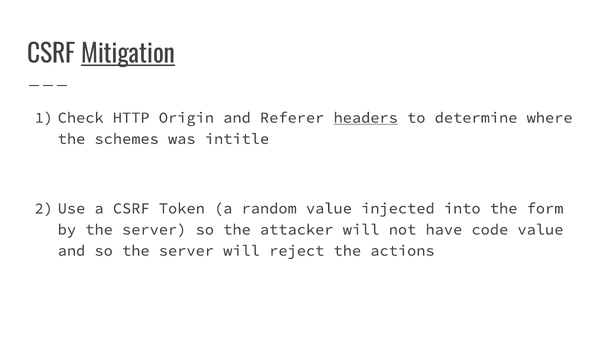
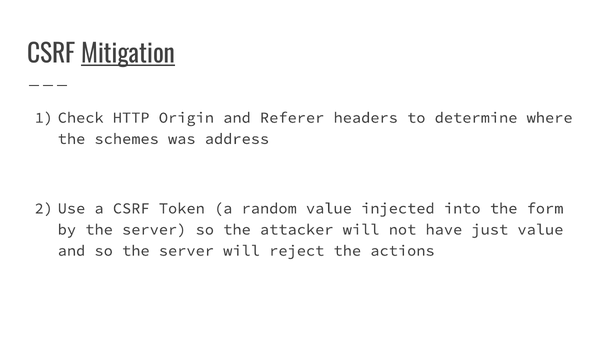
headers underline: present -> none (366, 118)
intitle: intitle -> address (237, 139)
code: code -> just (490, 229)
